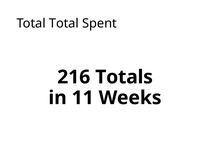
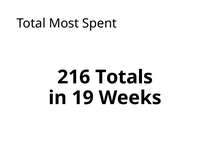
Total Total: Total -> Most (64, 24)
11: 11 -> 19 (83, 98)
